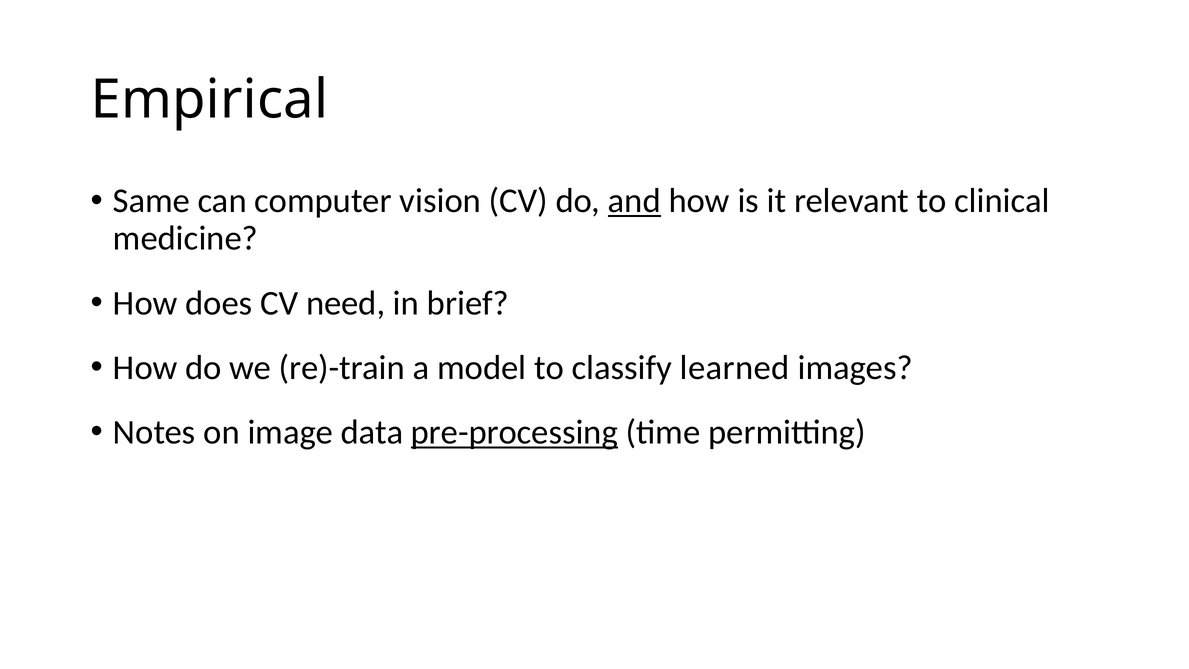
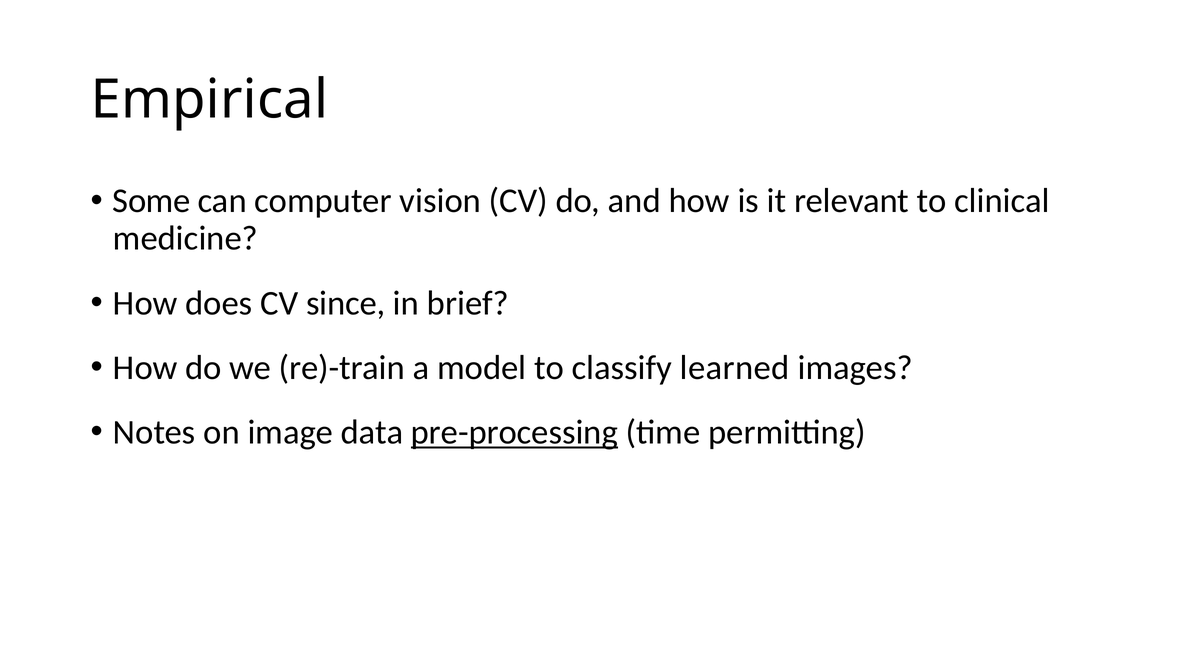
Same: Same -> Some (152, 201)
and underline: present -> none (634, 201)
need: need -> since (346, 303)
